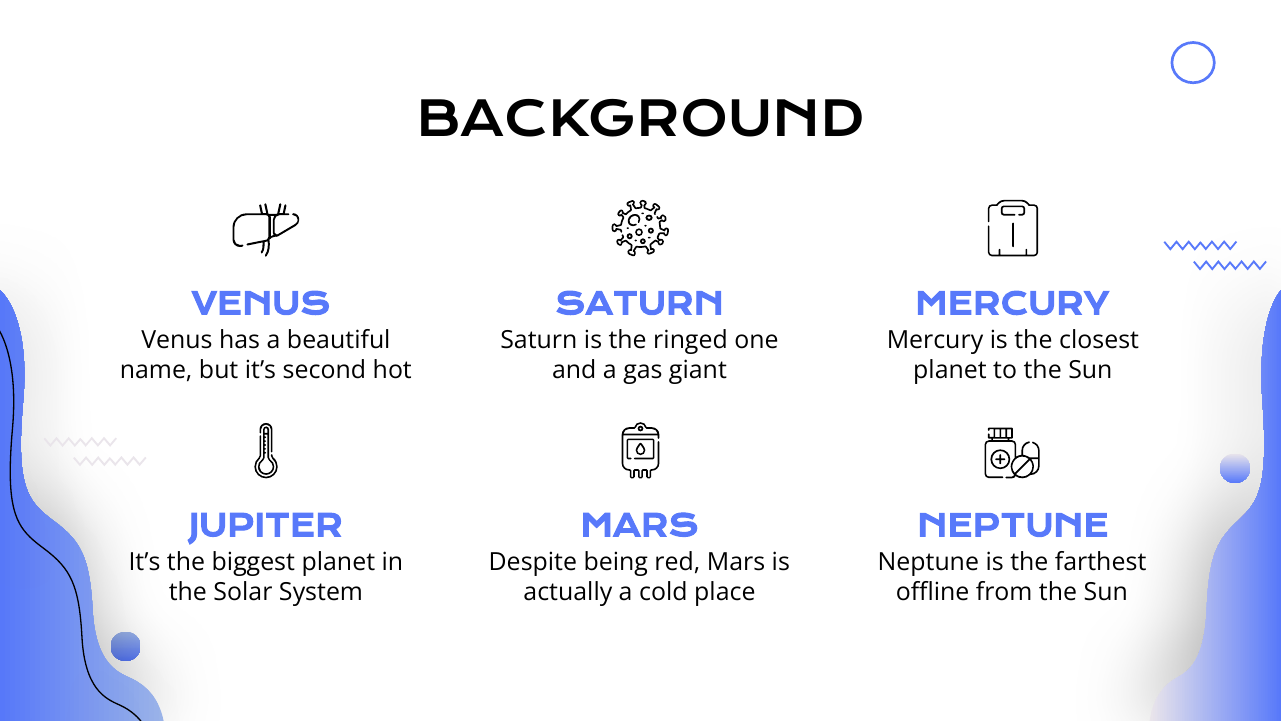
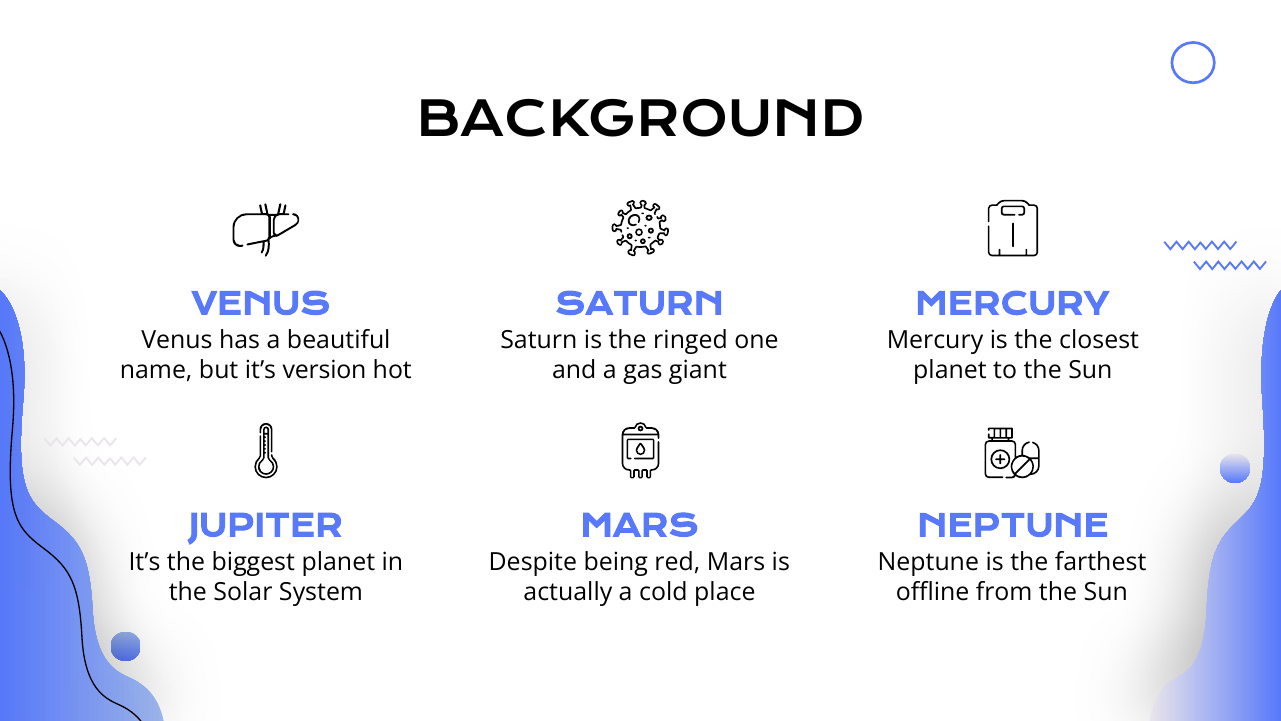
second: second -> version (325, 370)
